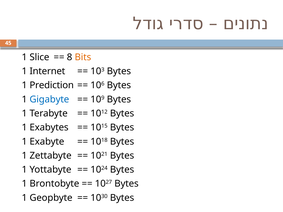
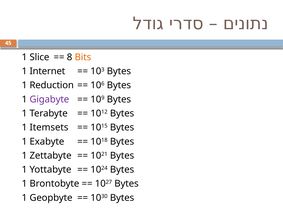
Prediction: Prediction -> Reduction (52, 85)
Gigabyte colour: blue -> purple (49, 99)
Exabytes: Exabytes -> Itemsets (49, 128)
